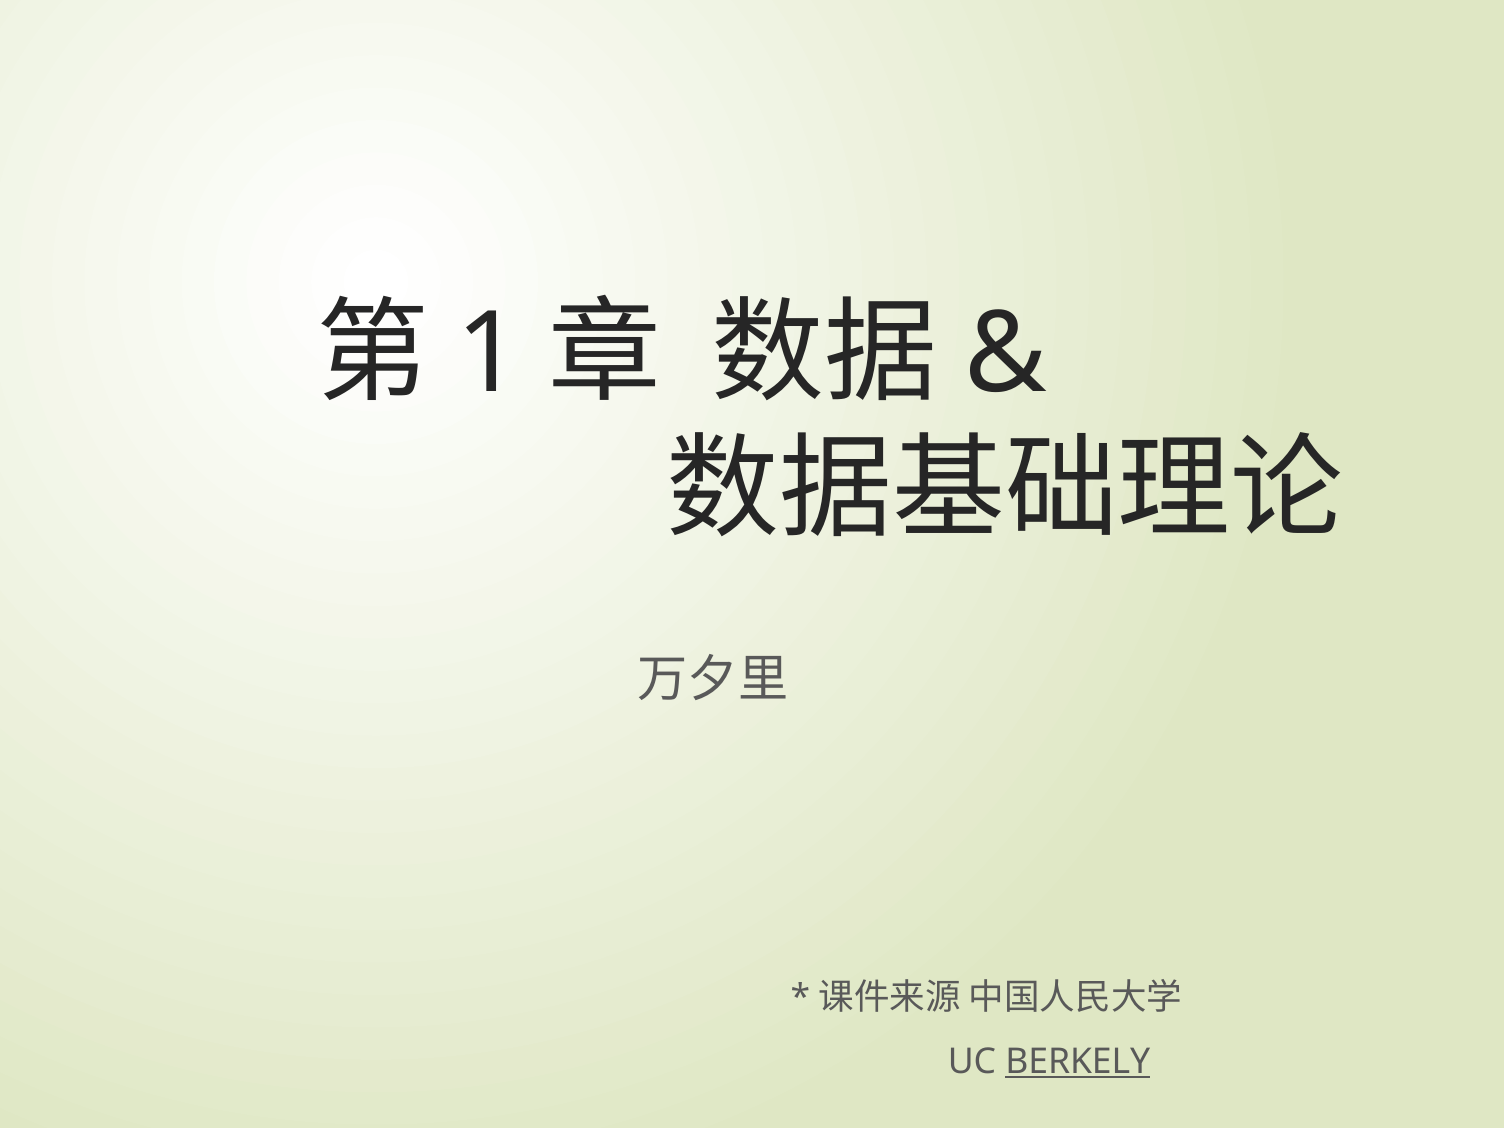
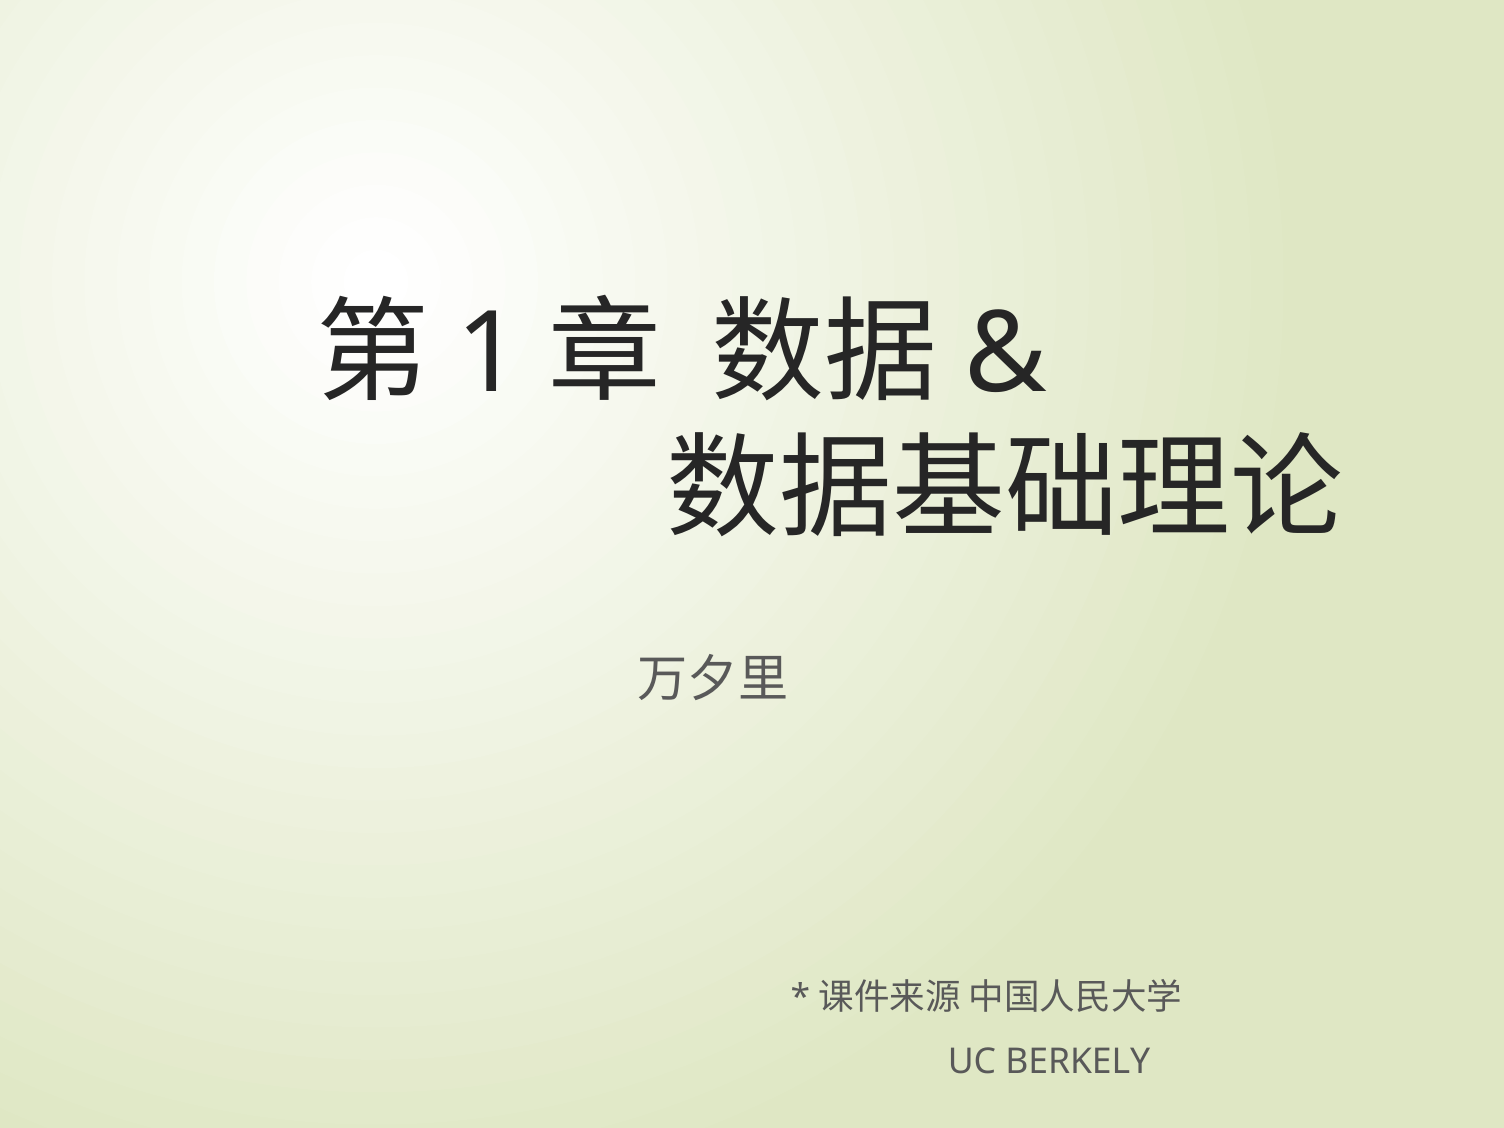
BERKELY underline: present -> none (1078, 1062)
